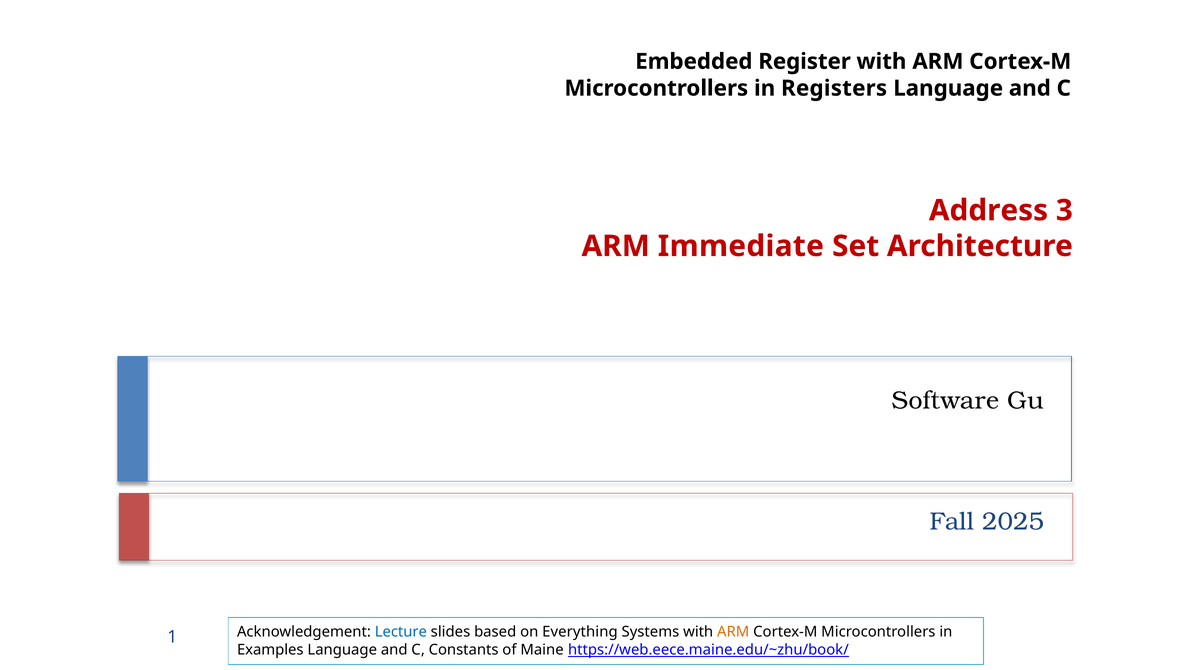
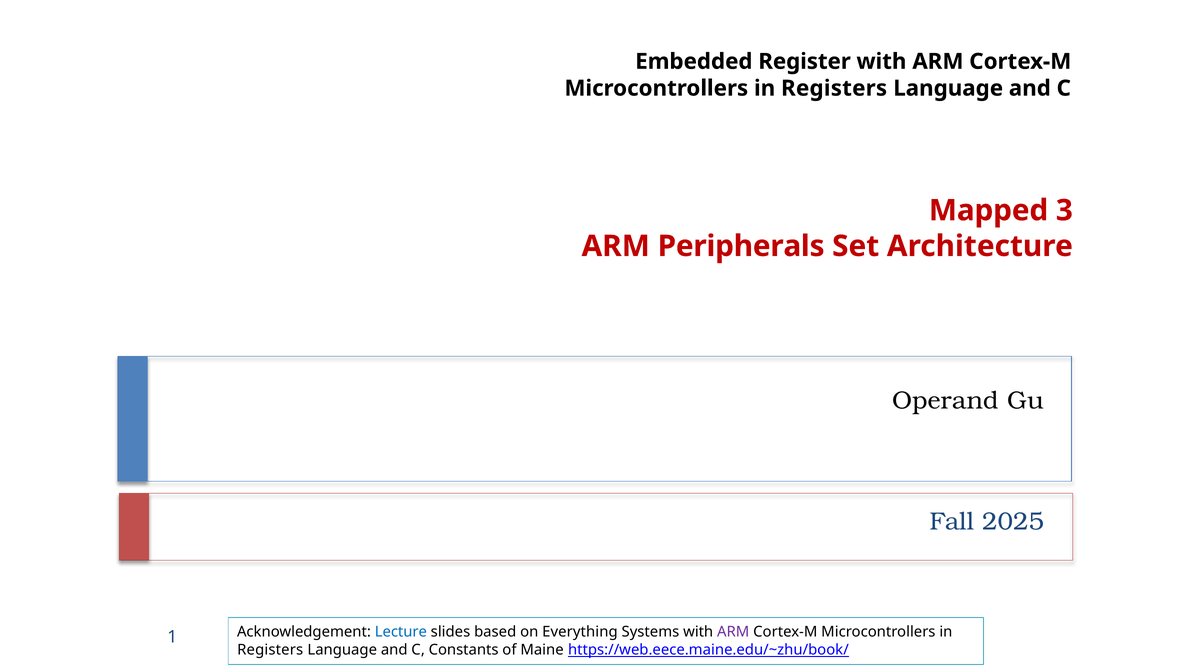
Address: Address -> Mapped (989, 211)
Immediate: Immediate -> Peripherals (741, 246)
Software: Software -> Operand (945, 401)
ARM colour: orange -> purple (733, 632)
Examples: Examples -> Registers (270, 650)
